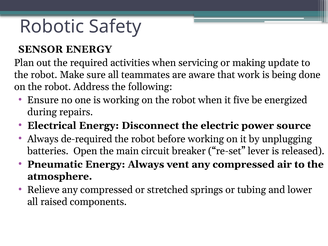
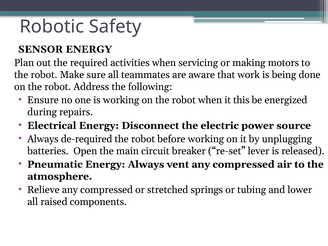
update: update -> motors (283, 63)
five: five -> this (241, 100)
